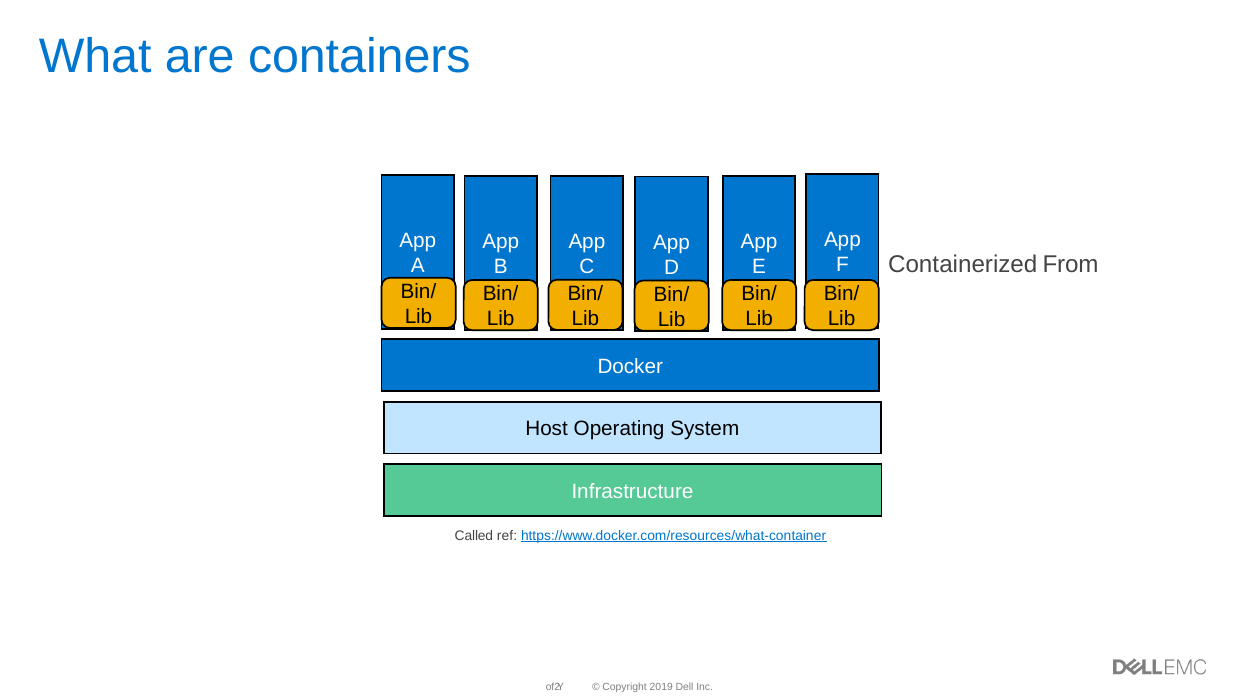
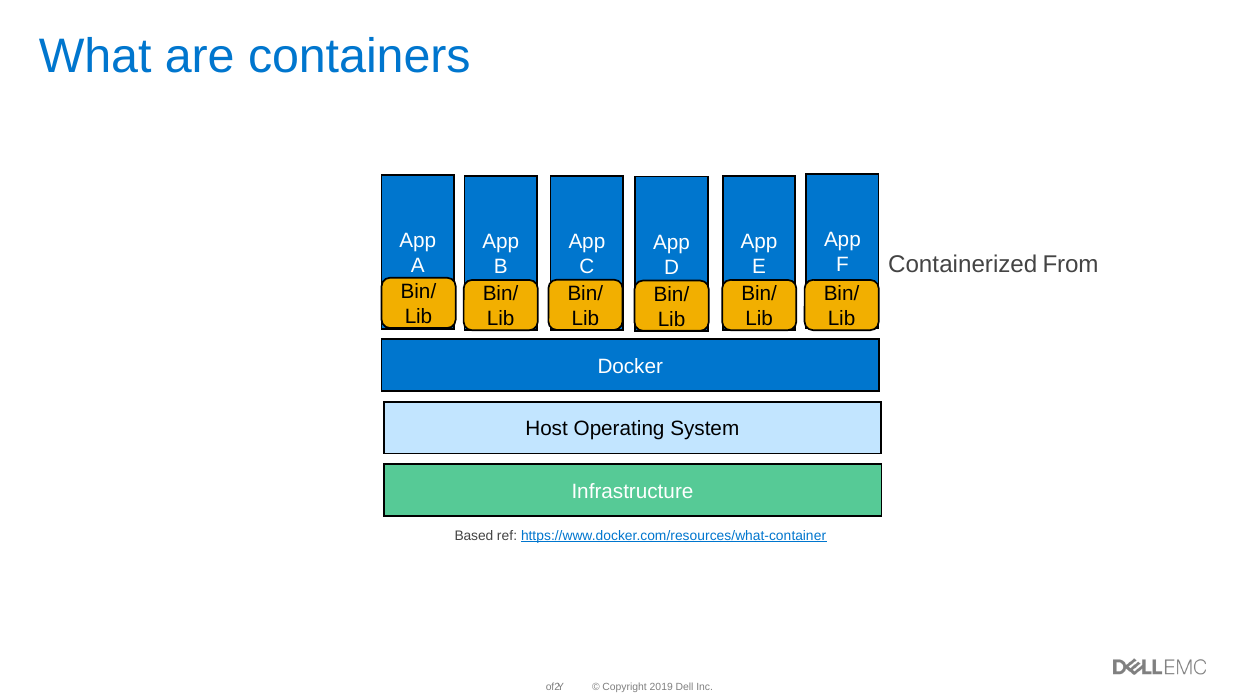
Called: Called -> Based (474, 535)
